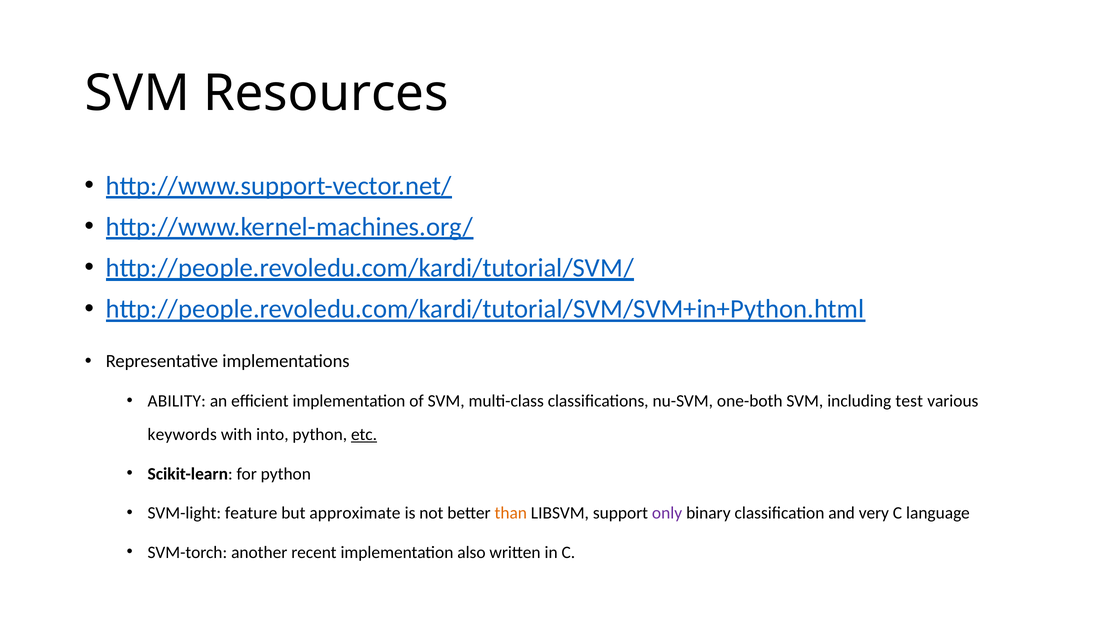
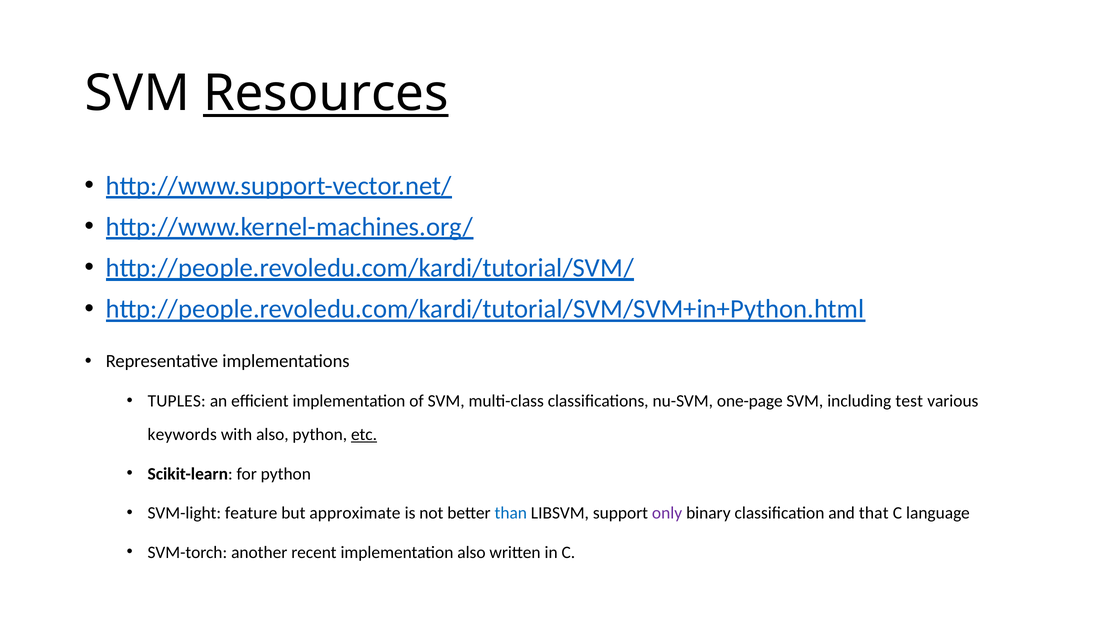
Resources underline: none -> present (326, 94)
ABILITY: ABILITY -> TUPLES (177, 401)
one-both: one-both -> one-page (750, 401)
with into: into -> also (272, 434)
than colour: orange -> blue (511, 513)
very: very -> that (874, 513)
